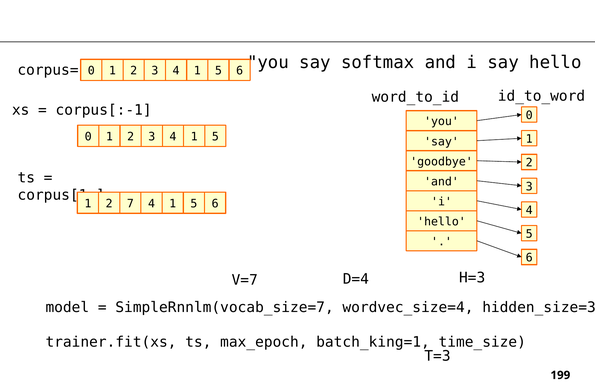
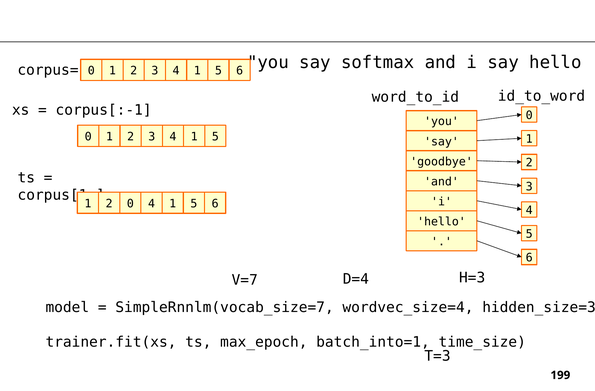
2 7: 7 -> 0 (130, 203)
batch_king=1: batch_king=1 -> batch_into=1 (373, 342)
